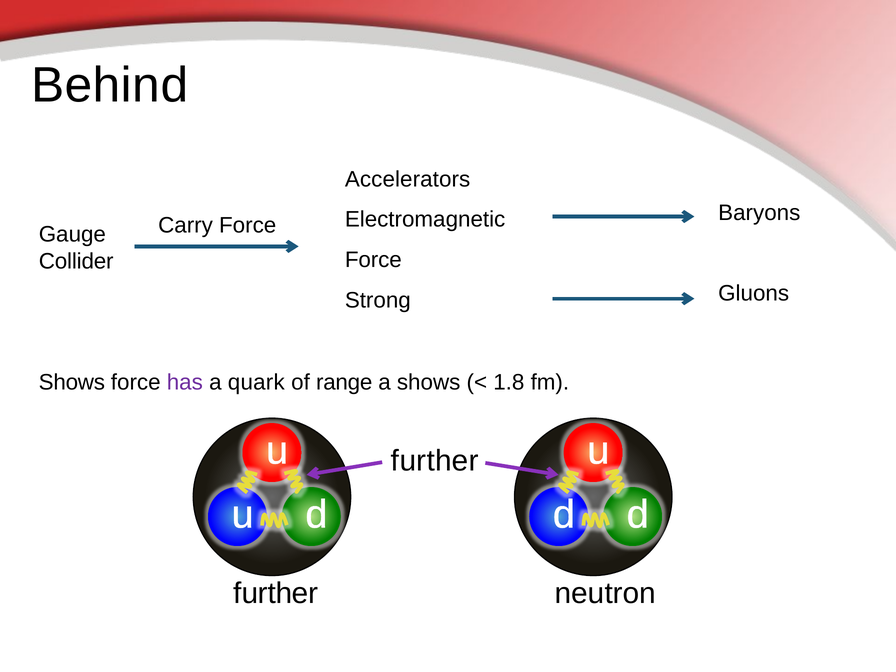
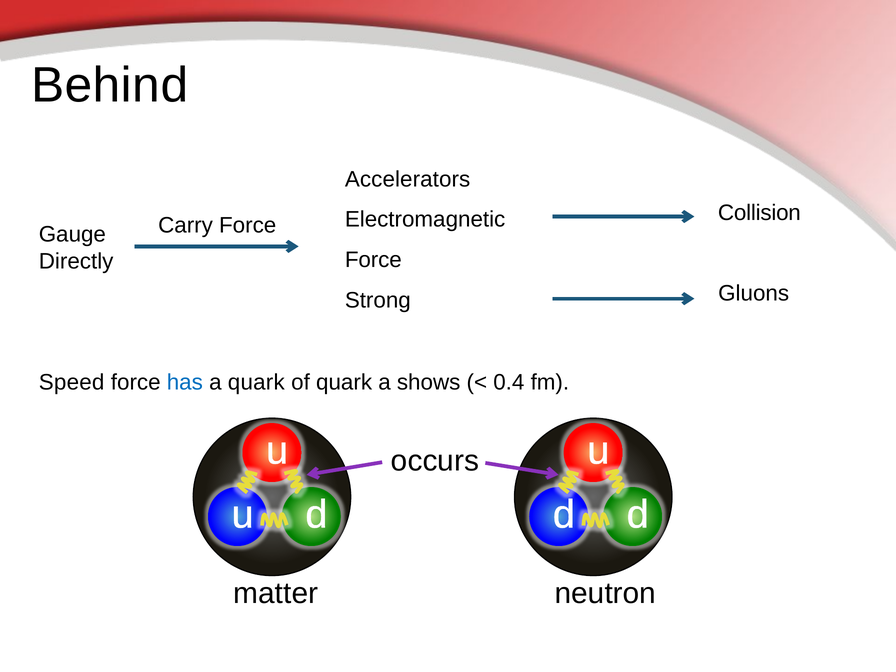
Baryons: Baryons -> Collision (759, 213)
Collider: Collider -> Directly (76, 261)
Shows: Shows -> Speed (72, 382)
has colour: purple -> blue (185, 382)
of range: range -> quark (344, 382)
1.8: 1.8 -> 0.4 (509, 382)
further: further -> occurs (435, 461)
further: further -> matter (276, 593)
